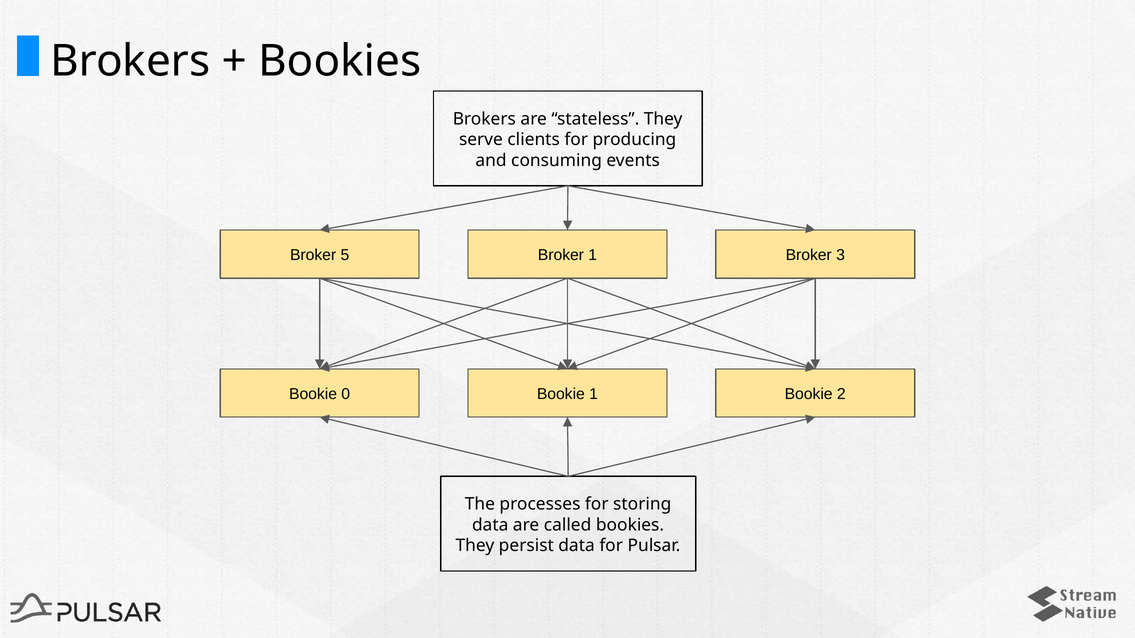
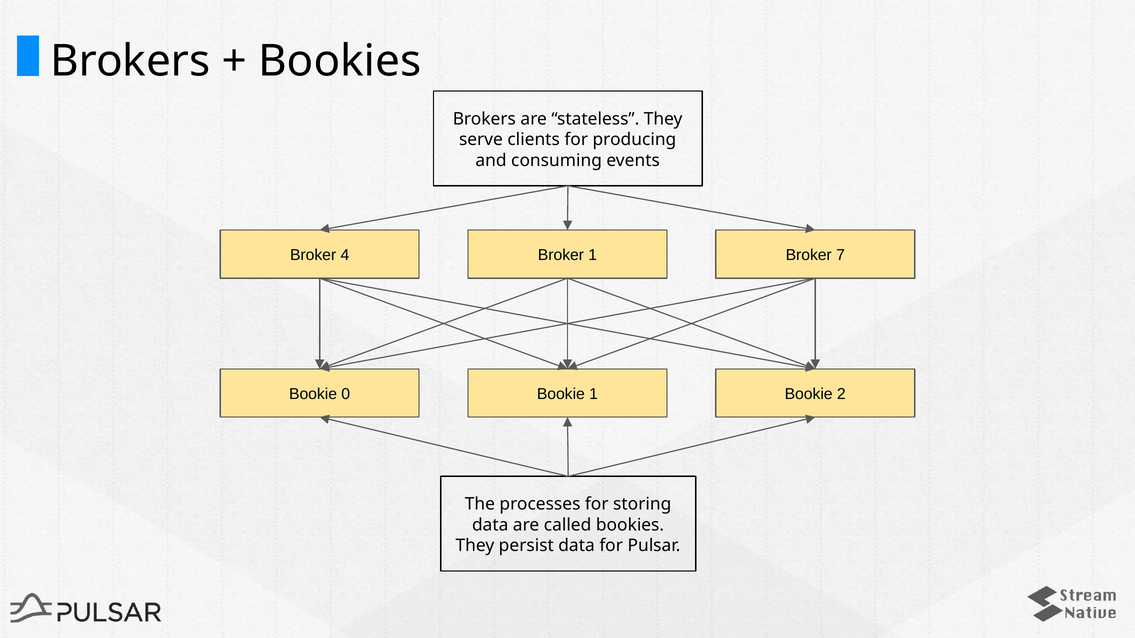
5: 5 -> 4 (345, 255)
3: 3 -> 7 (841, 255)
